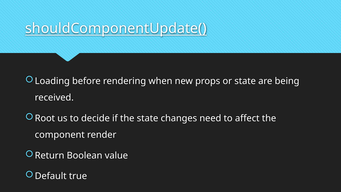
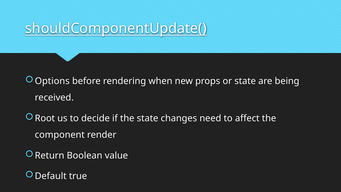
Loading: Loading -> Options (52, 81)
